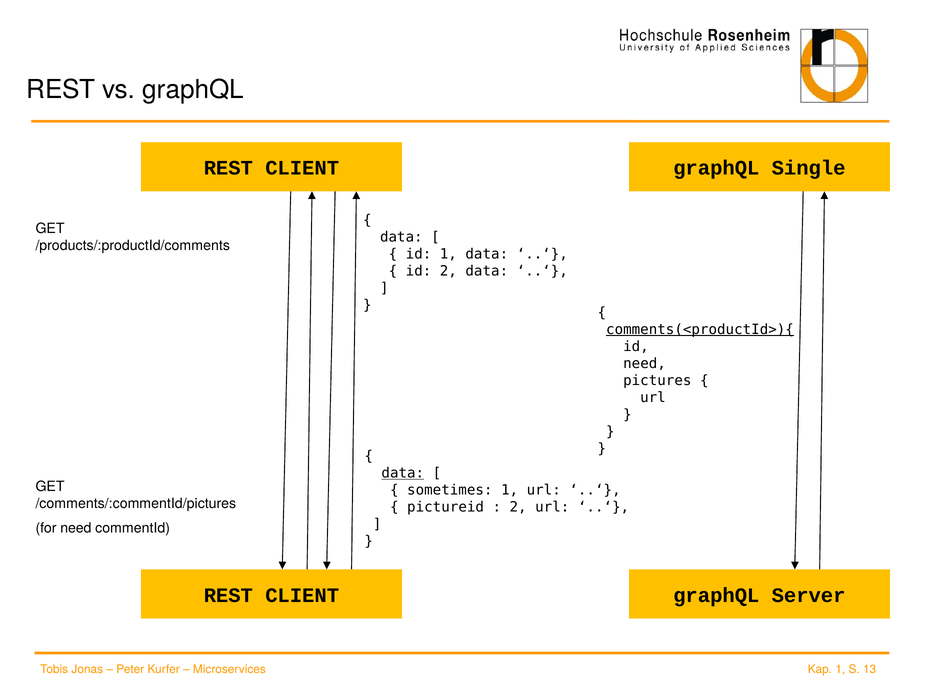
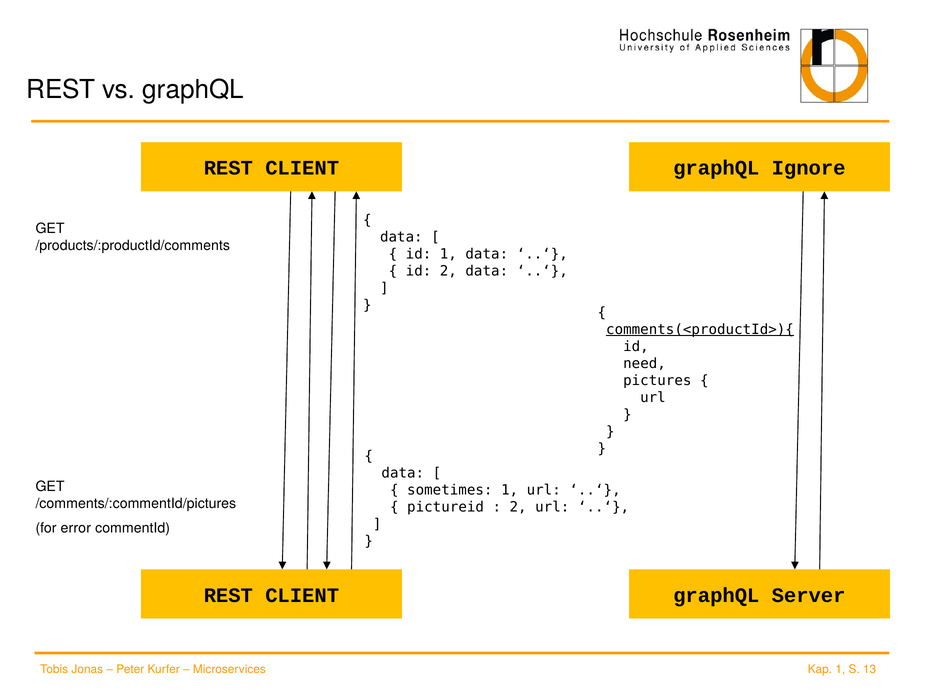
Single: Single -> Ignore (809, 168)
data underline: present -> none (403, 473)
for need: need -> error (76, 528)
